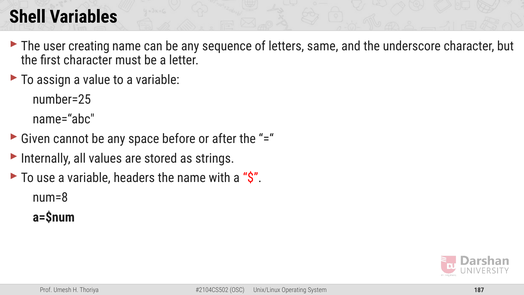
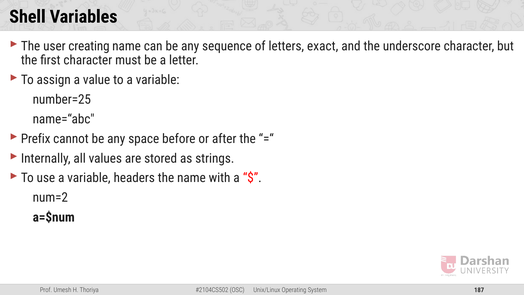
same: same -> exact (323, 46)
Given: Given -> Prefix (36, 139)
num=8: num=8 -> num=2 (50, 197)
